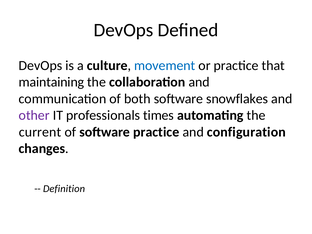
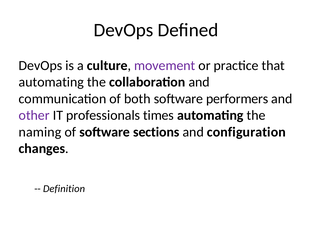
movement colour: blue -> purple (165, 65)
maintaining: maintaining -> automating (51, 82)
snowflakes: snowflakes -> performers (237, 99)
current: current -> naming (40, 132)
software practice: practice -> sections (156, 132)
